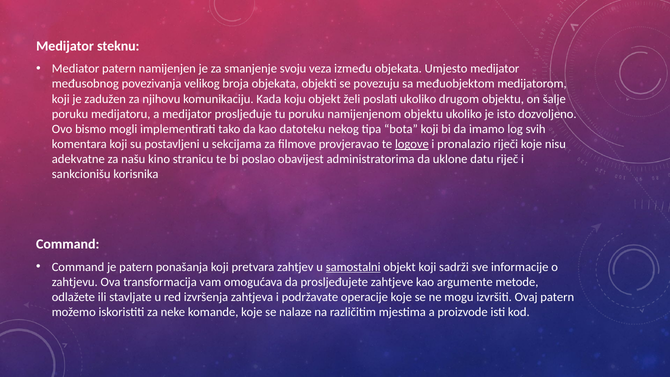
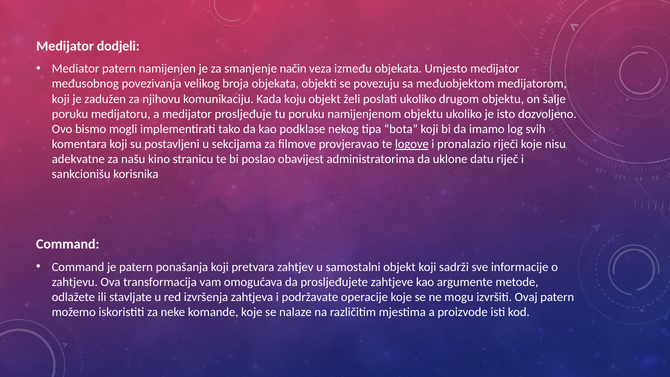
steknu: steknu -> dodjeli (118, 46)
svoju: svoju -> način (293, 69)
datoteku: datoteku -> podklase (302, 129)
samostalni underline: present -> none (353, 267)
